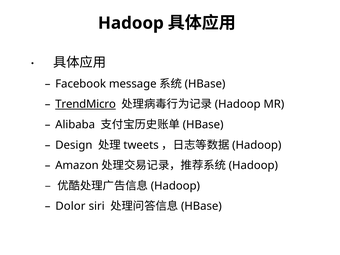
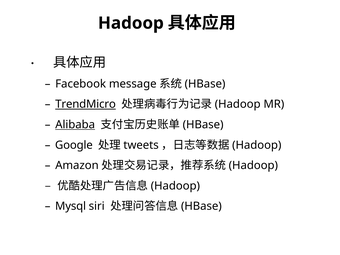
Alibaba underline: none -> present (75, 125)
Design: Design -> Google (74, 145)
Dolor: Dolor -> Mysql (71, 206)
